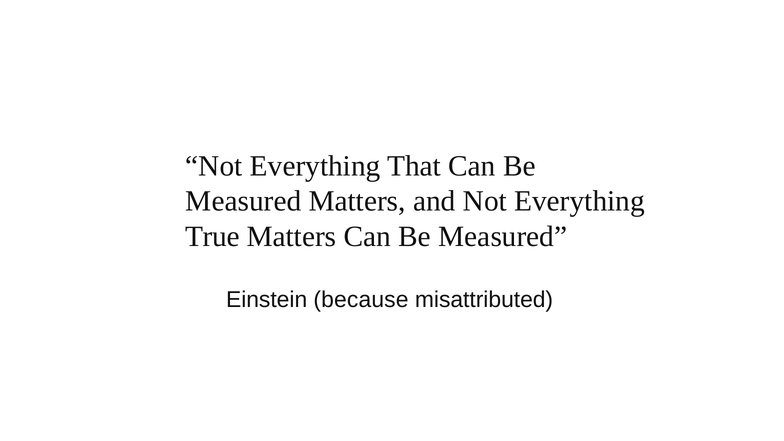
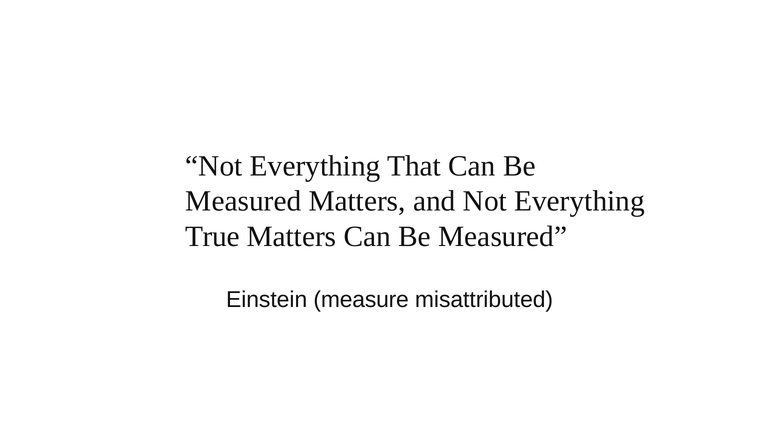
because: because -> measure (361, 300)
